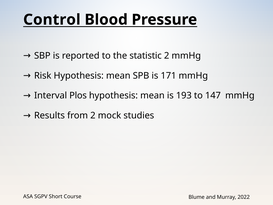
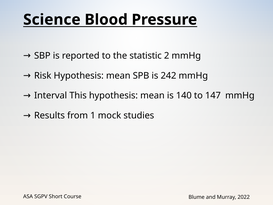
Control: Control -> Science (52, 20)
171: 171 -> 242 (168, 76)
Plos: Plos -> This (78, 95)
193: 193 -> 140 (184, 95)
from 2: 2 -> 1 (93, 115)
